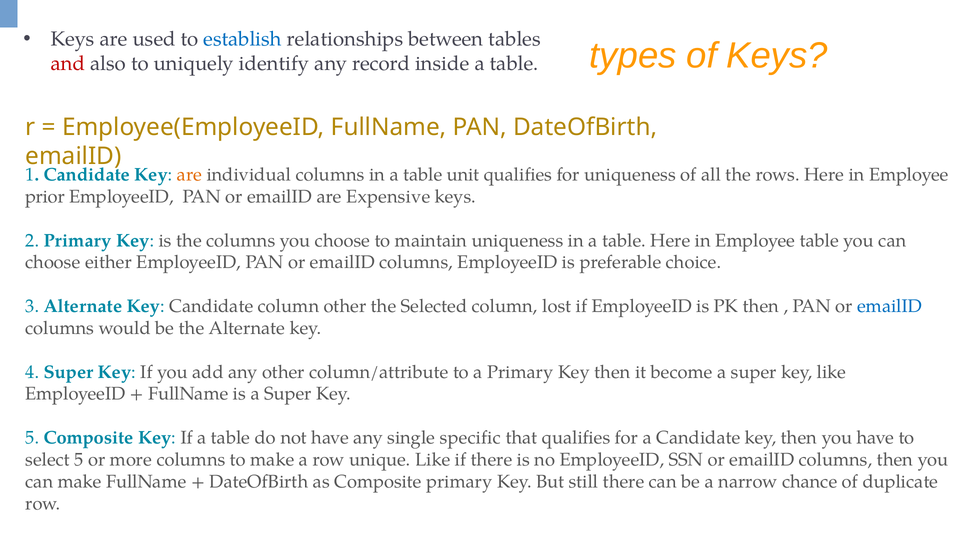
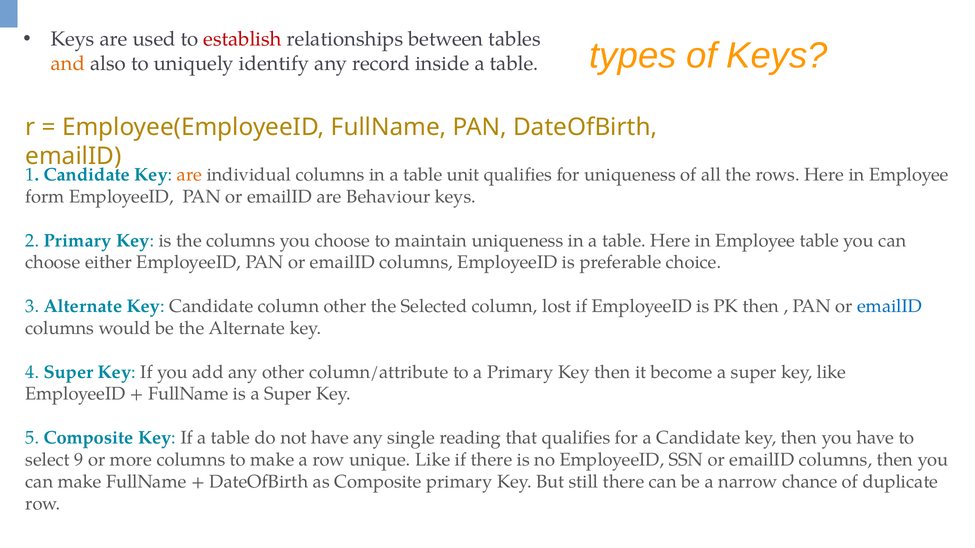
establish colour: blue -> red (243, 39)
and colour: red -> orange (68, 63)
prior: prior -> form (45, 197)
Expensive: Expensive -> Behaviour (388, 197)
specific: specific -> reading (470, 438)
select 5: 5 -> 9 (79, 460)
